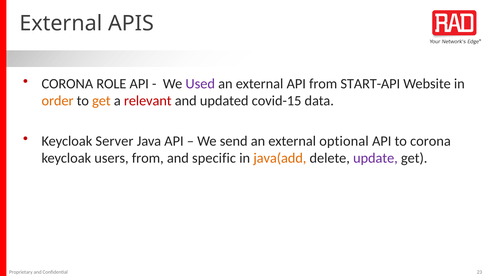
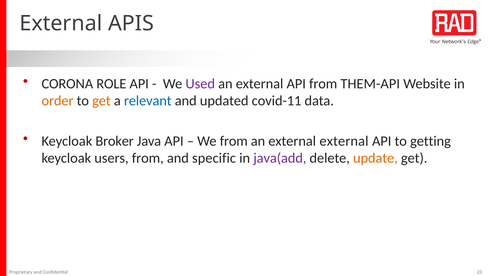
START-API: START-API -> THEM-API (370, 84)
relevant colour: red -> blue (148, 101)
covid-15: covid-15 -> covid-11 (277, 101)
Server: Server -> Broker (115, 141)
We send: send -> from (234, 141)
external optional: optional -> external (344, 141)
to corona: corona -> getting (430, 141)
java(add colour: orange -> purple (280, 159)
update colour: purple -> orange (375, 159)
